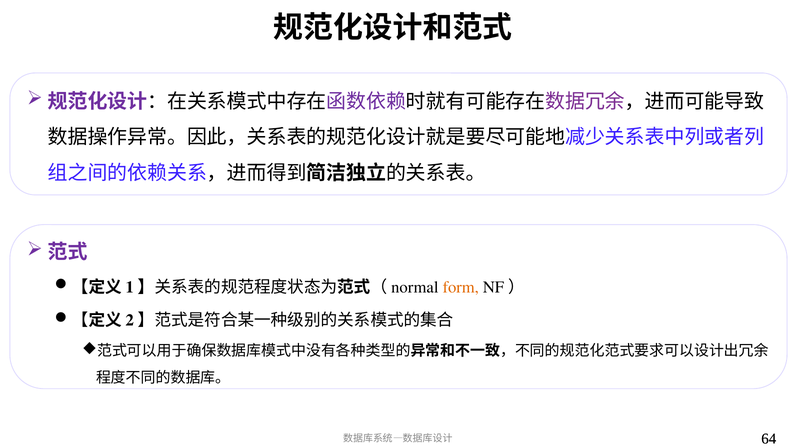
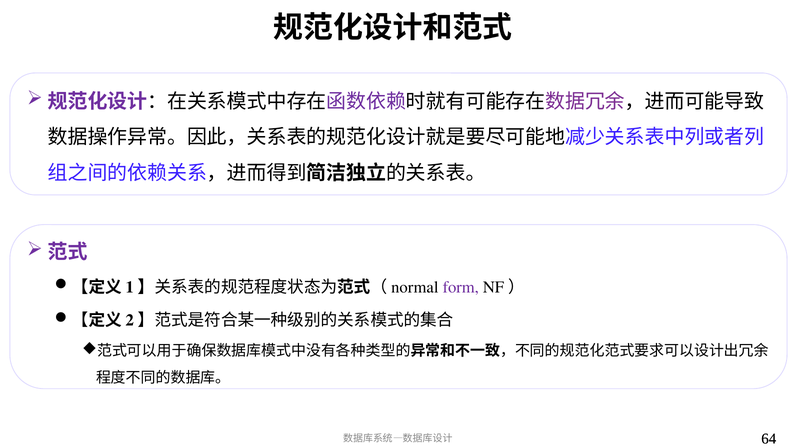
form colour: orange -> purple (461, 287)
